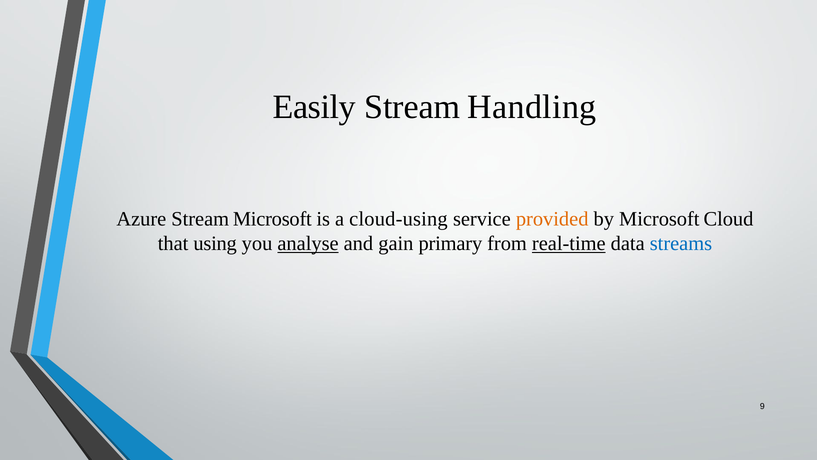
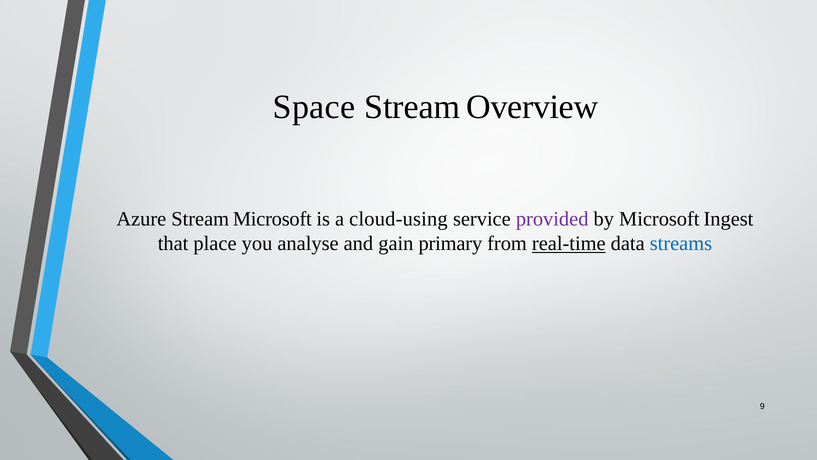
Easily: Easily -> Space (314, 107)
Handling: Handling -> Overview (532, 107)
provided colour: orange -> purple (552, 219)
Cloud: Cloud -> Ingest (728, 219)
using: using -> place (215, 243)
analyse underline: present -> none (308, 243)
